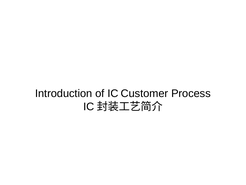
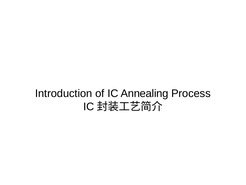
Customer: Customer -> Annealing (145, 93)
